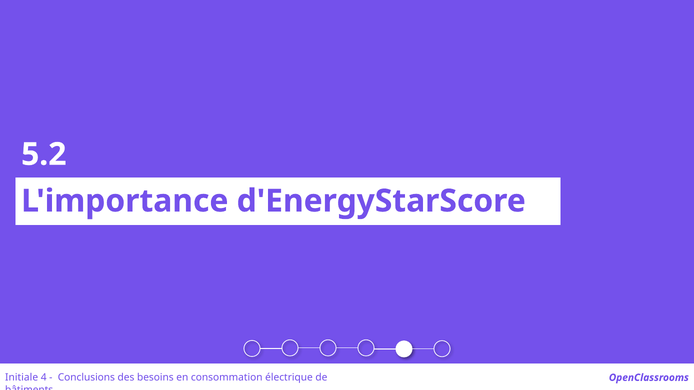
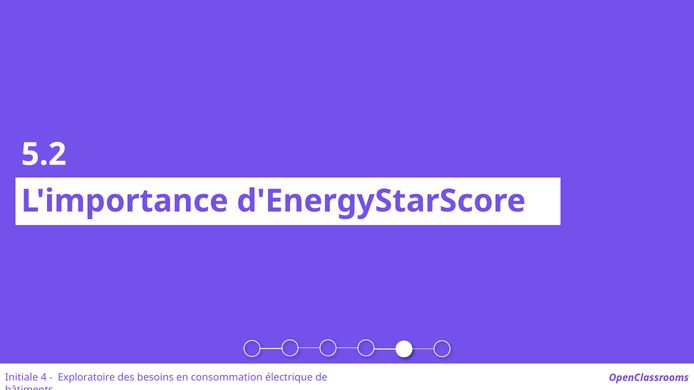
Conclusions: Conclusions -> Exploratoire (86, 378)
